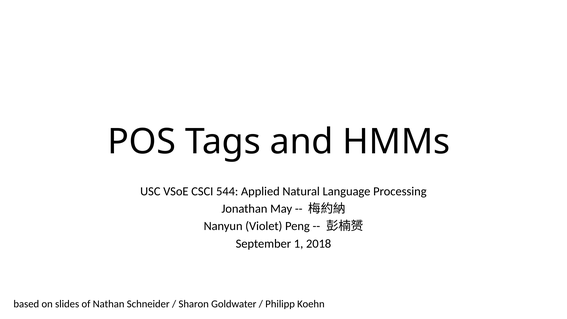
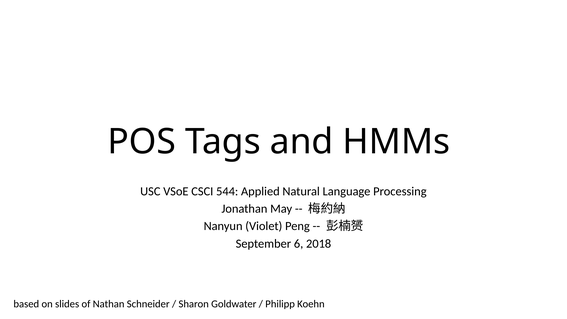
1: 1 -> 6 (299, 244)
